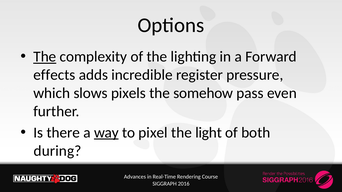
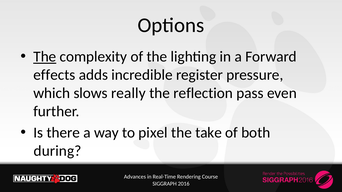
pixels: pixels -> really (128, 93)
somehow: somehow -> reflection (203, 93)
way underline: present -> none (106, 133)
light: light -> take (209, 133)
